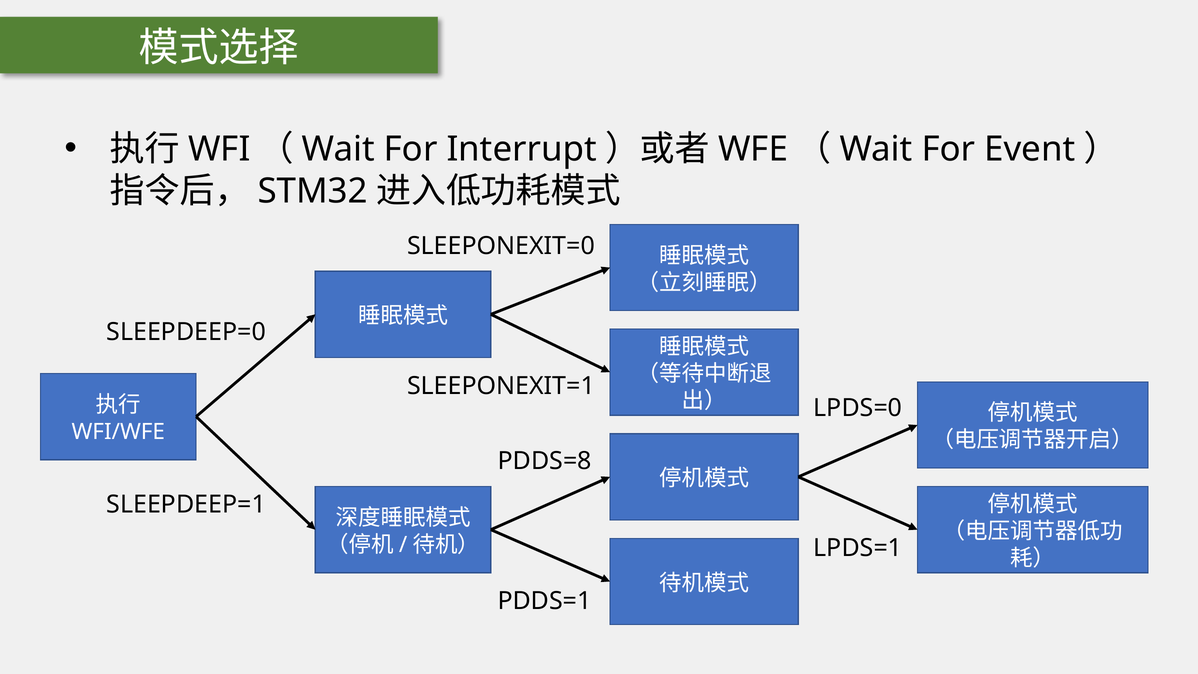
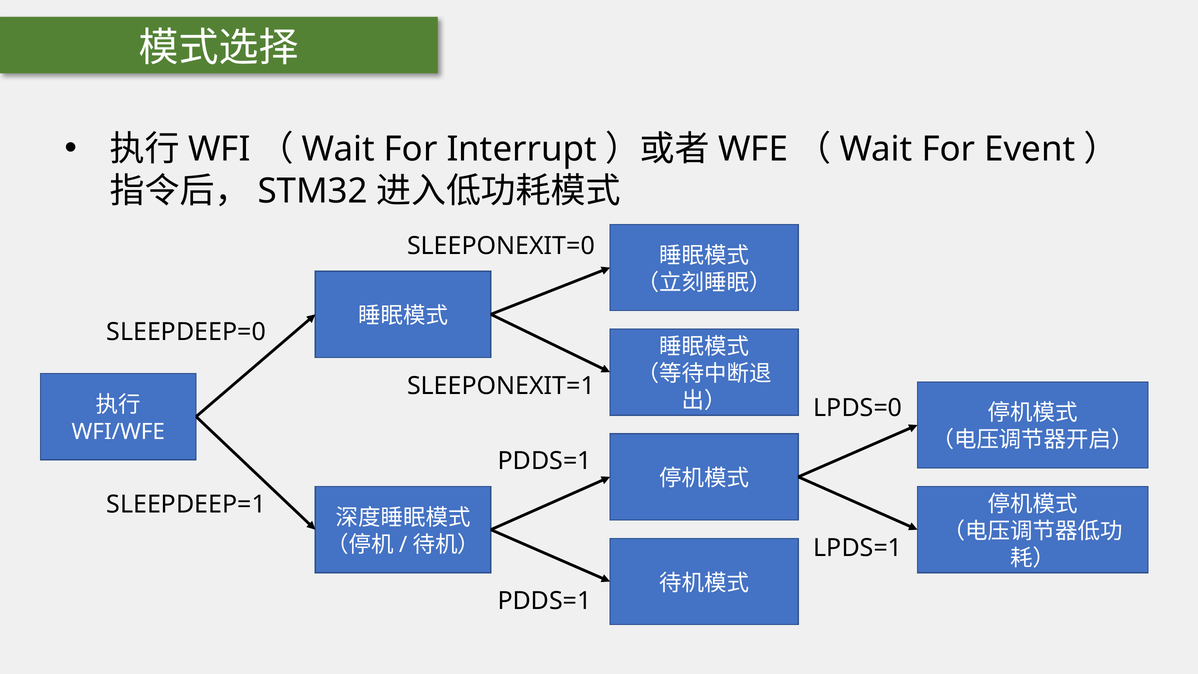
PDDS=8: PDDS=8 -> PDDS=1 (545, 461)
